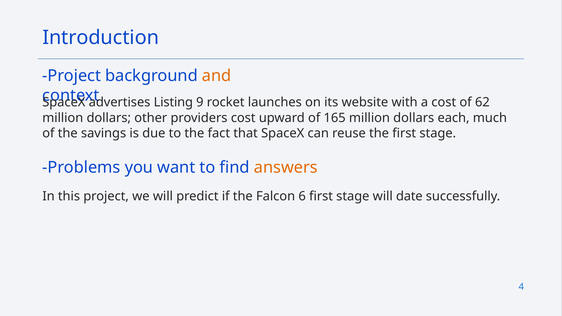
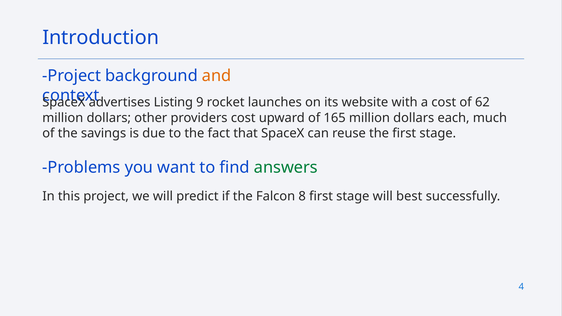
answers colour: orange -> green (286, 168)
6: 6 -> 8 (302, 196)
date: date -> best (409, 196)
